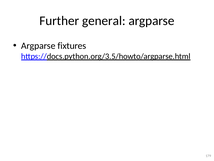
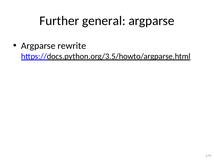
fixtures: fixtures -> rewrite (72, 46)
